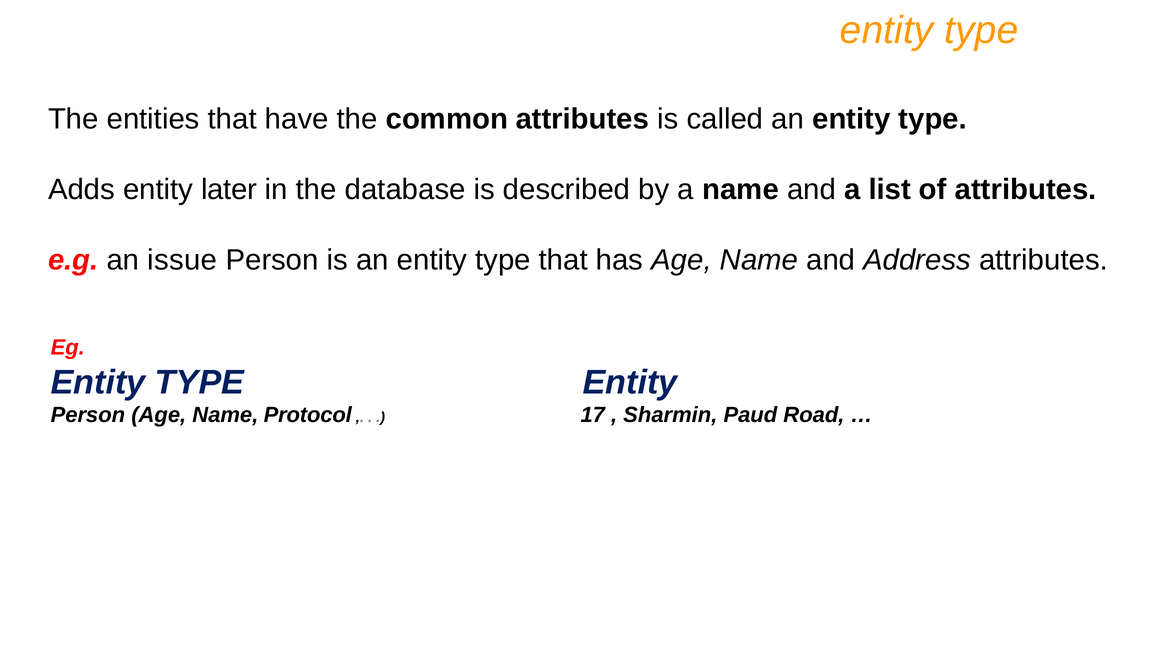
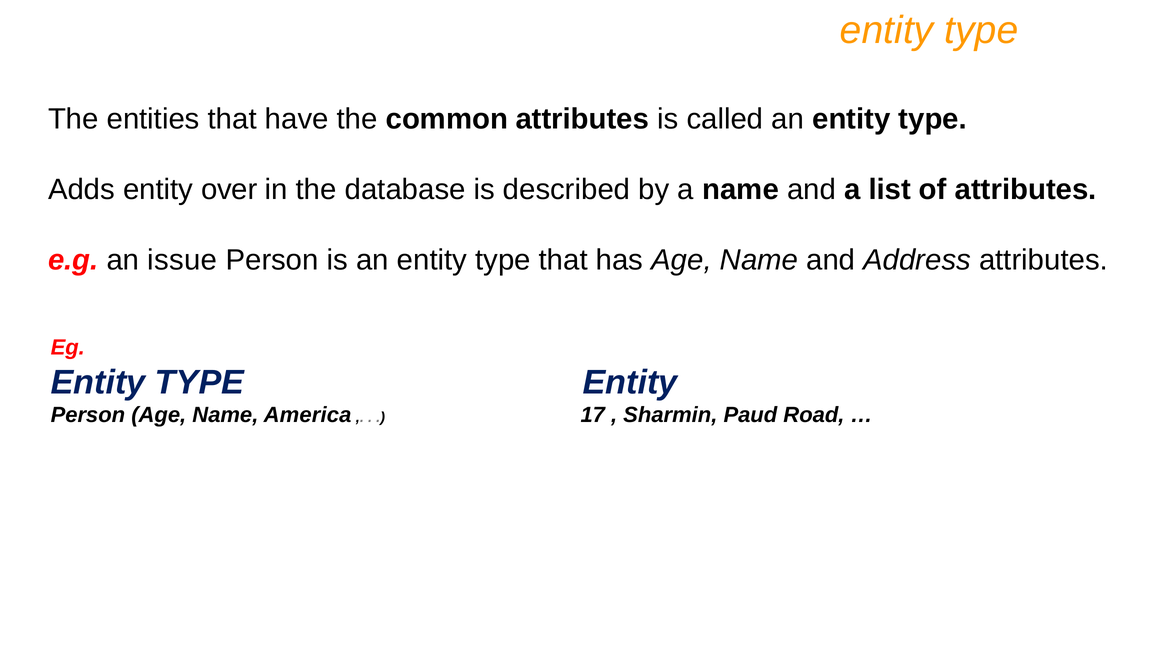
later: later -> over (229, 190)
Protocol: Protocol -> America (308, 415)
